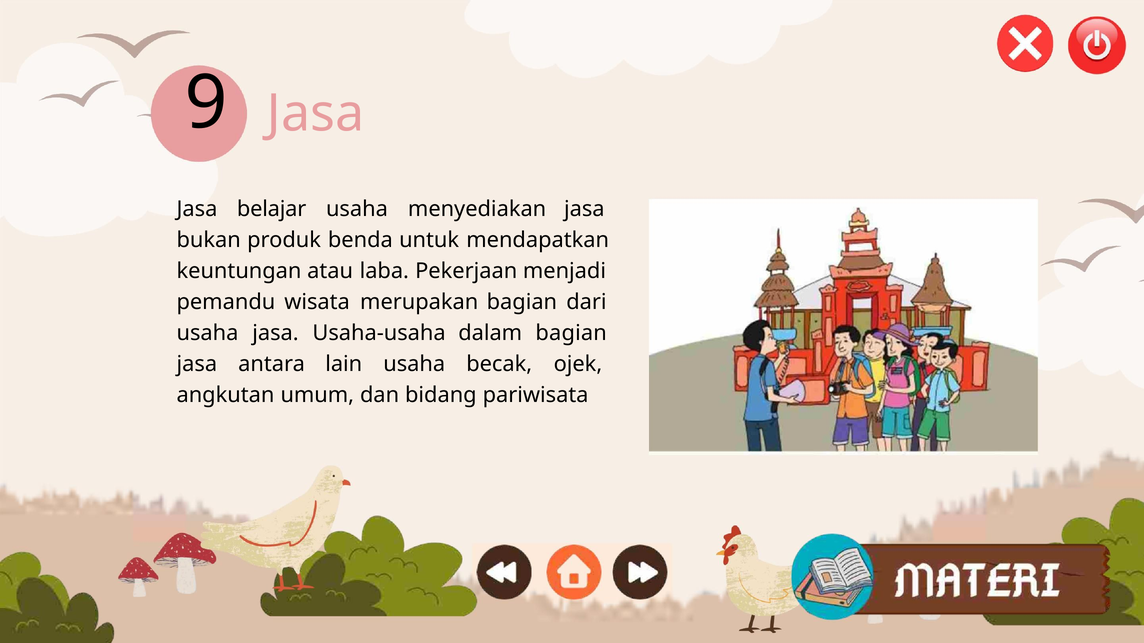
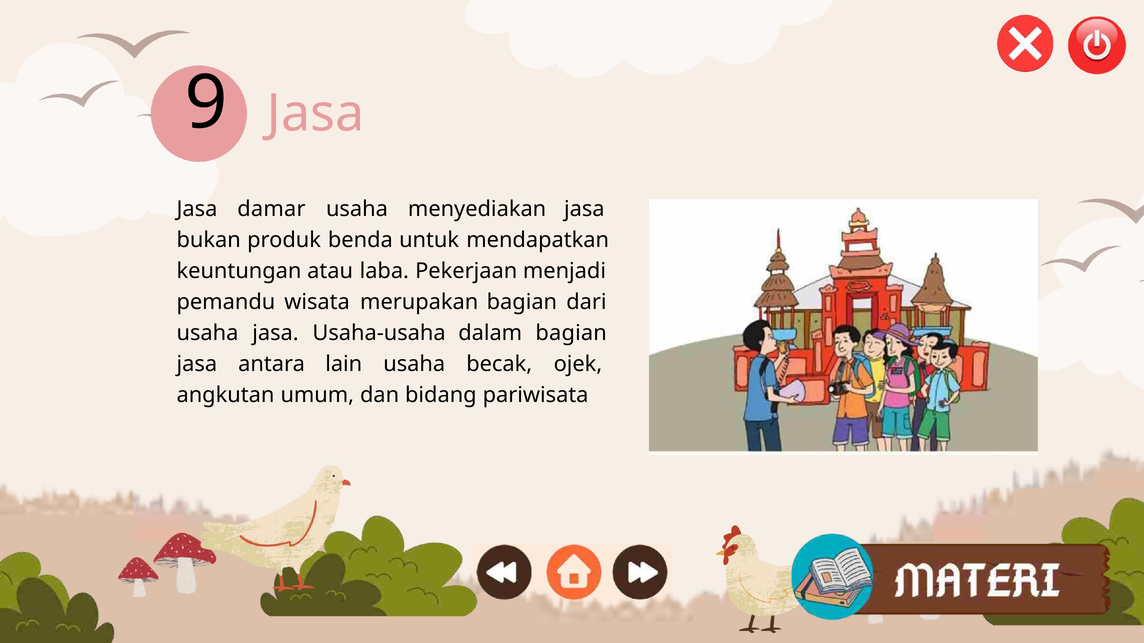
belajar: belajar -> damar (271, 209)
